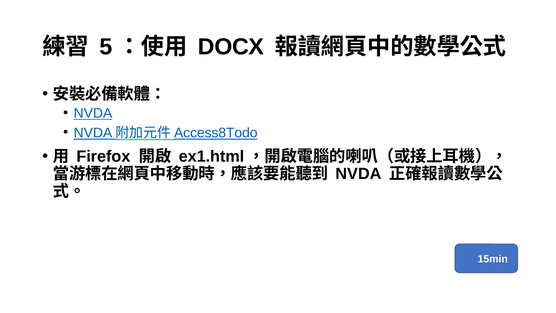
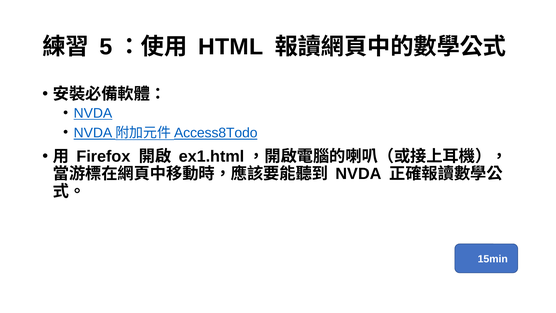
DOCX: DOCX -> HTML (231, 47)
